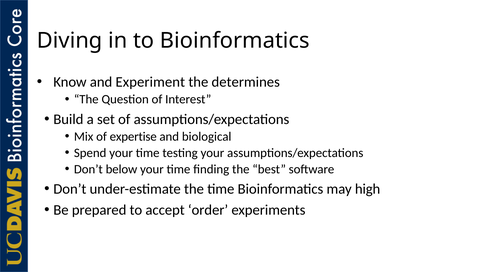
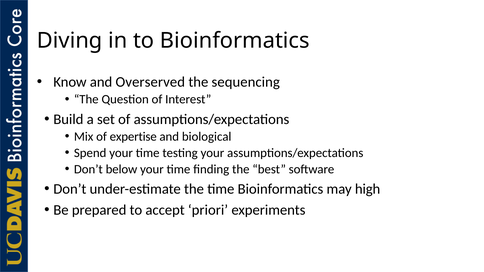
Experiment: Experiment -> Overserved (150, 82)
determines: determines -> sequencing (246, 82)
order: order -> priori (208, 210)
